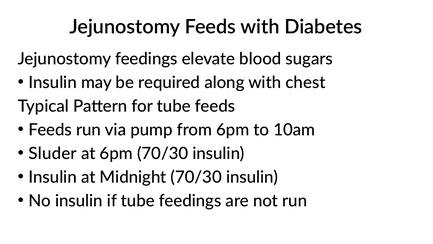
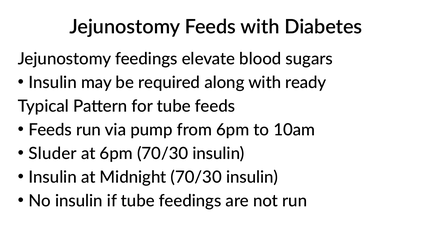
chest: chest -> ready (306, 83)
